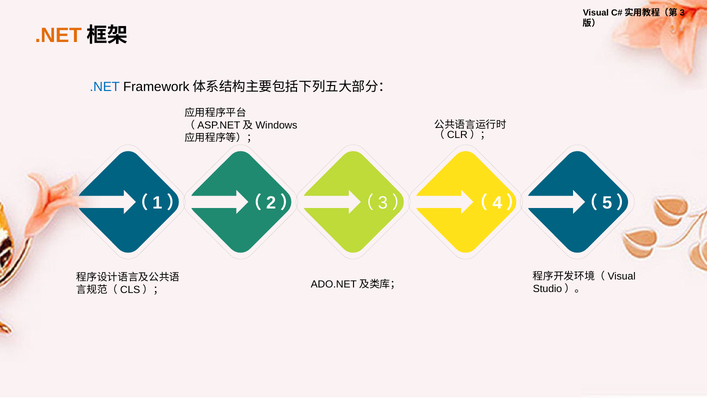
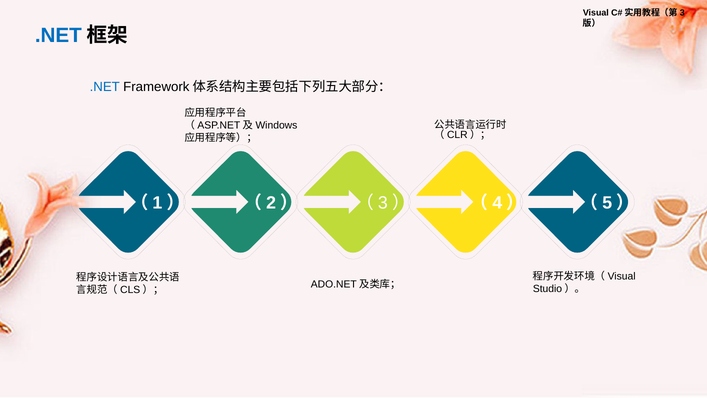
.NET colour: orange -> blue (58, 35)
